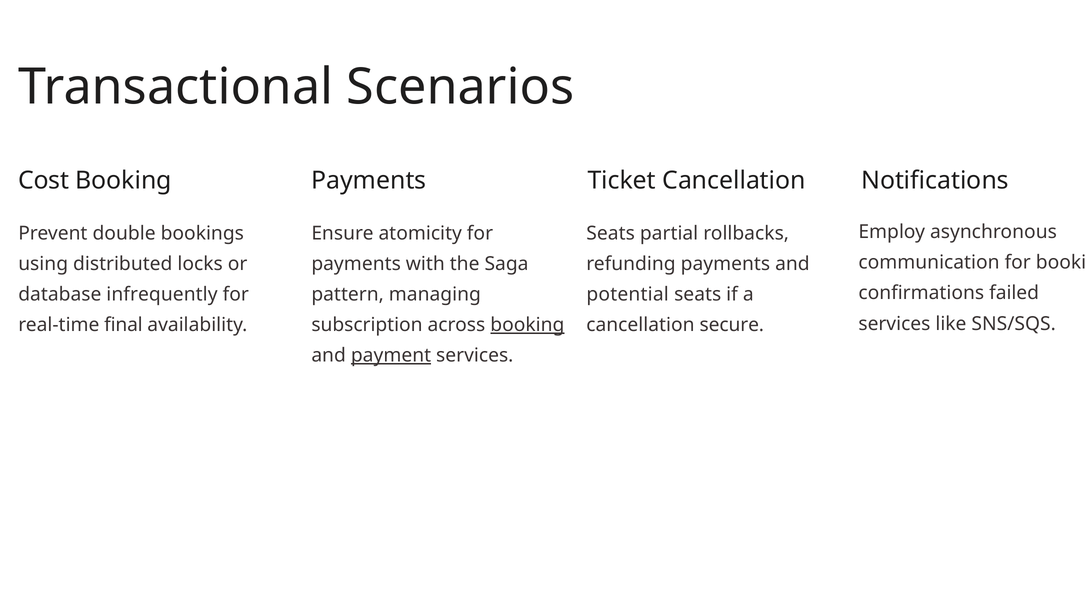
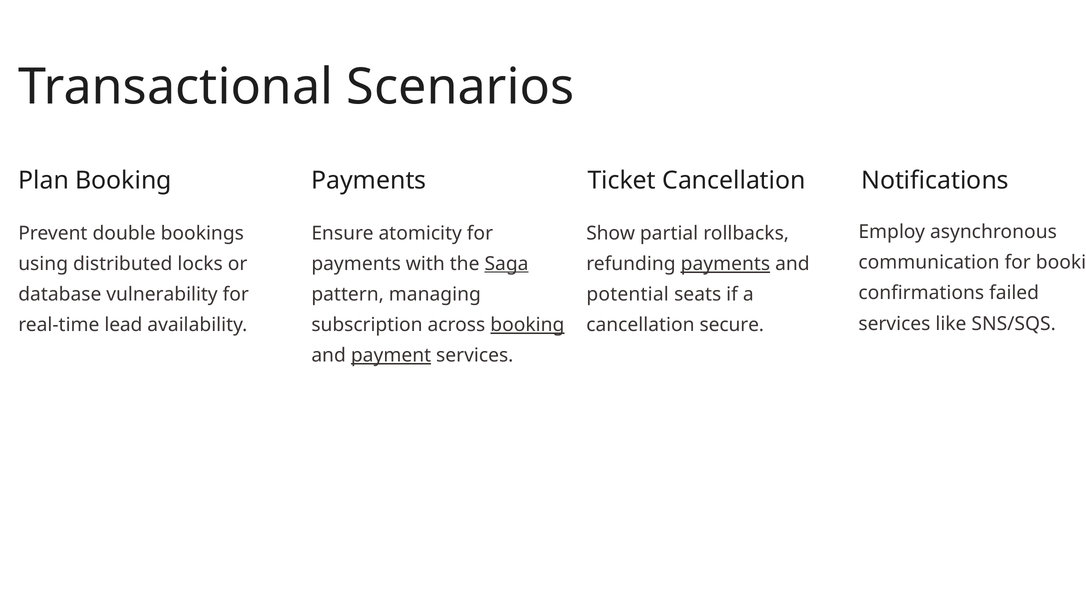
Cost: Cost -> Plan (44, 180)
Seats: Seats -> Show (611, 233)
Saga underline: none -> present (507, 264)
payments underline: none -> present (725, 264)
infrequently: infrequently -> vulnerability (162, 294)
final: final -> lead (123, 325)
